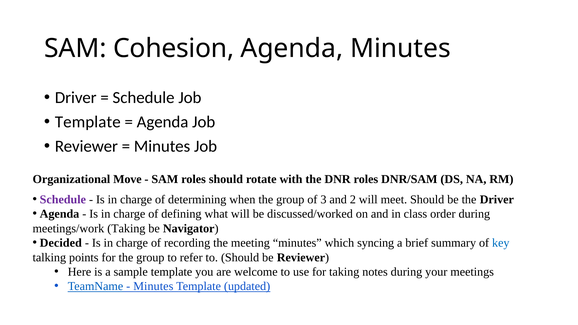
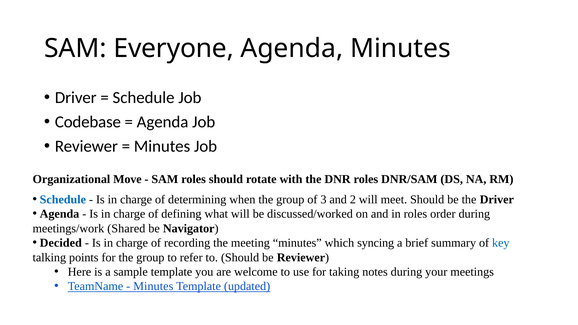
Cohesion: Cohesion -> Everyone (174, 49)
Template: Template -> Codebase (88, 122)
Schedule colour: purple -> blue (63, 200)
in class: class -> roles (415, 214)
meetings/work Taking: Taking -> Shared (126, 229)
